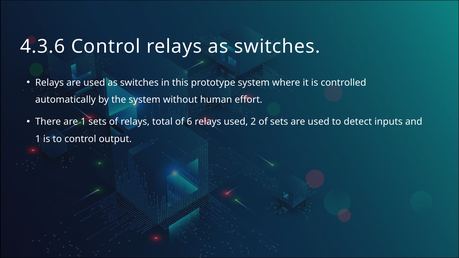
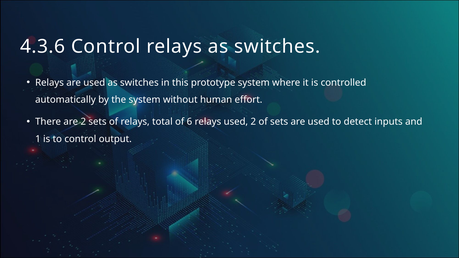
are 1: 1 -> 2 (83, 122)
